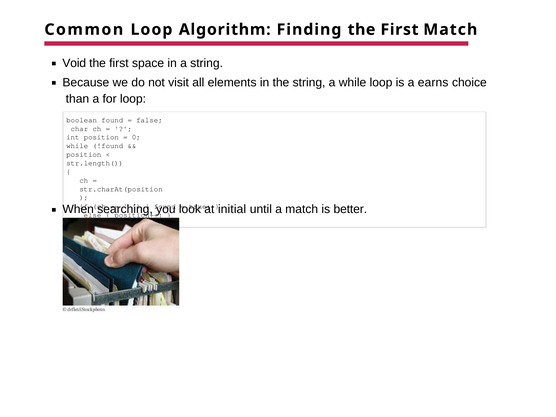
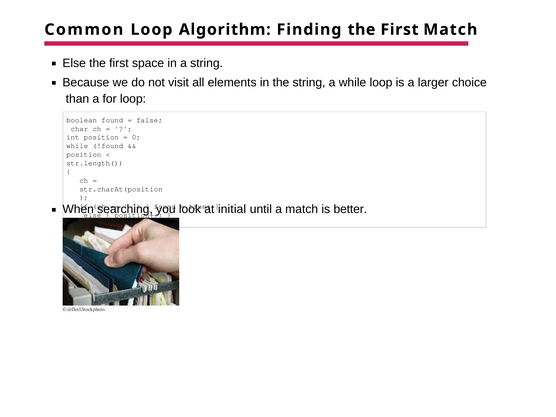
Void: Void -> Else (74, 63)
earns: earns -> larger (433, 82)
